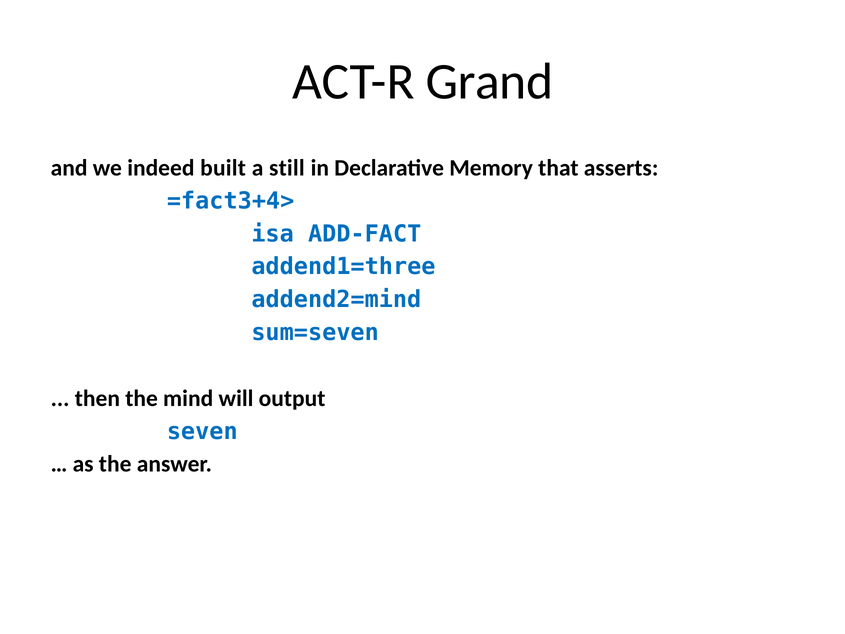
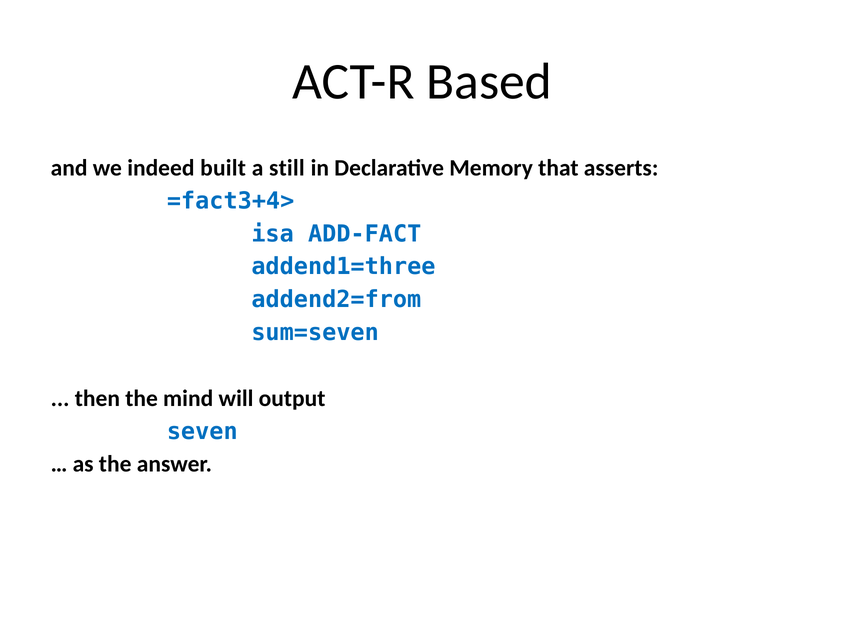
Grand: Grand -> Based (489, 82)
addend2=mind: addend2=mind -> addend2=from (336, 299)
